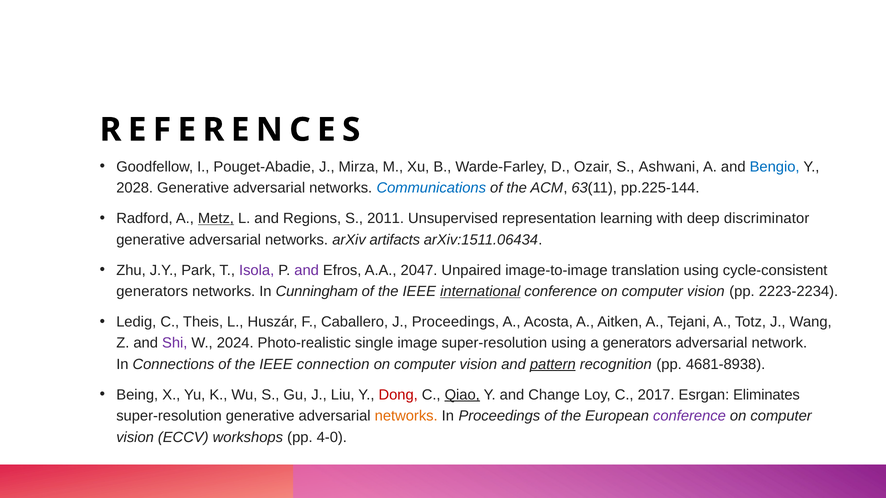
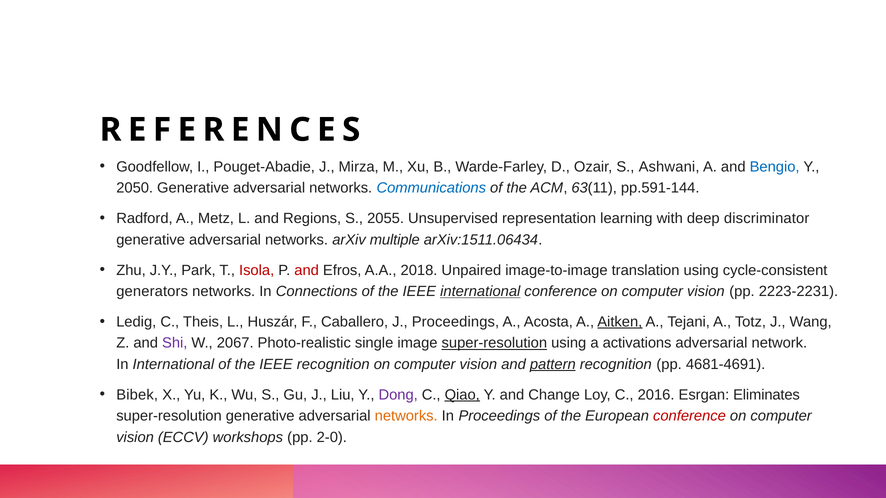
2028: 2028 -> 2050 (135, 188)
pp.225-144: pp.225-144 -> pp.591-144 (660, 188)
Metz underline: present -> none (216, 219)
2011: 2011 -> 2055 (386, 219)
artifacts: artifacts -> multiple (395, 240)
Isola colour: purple -> red (257, 270)
and colour: purple -> red (307, 270)
2047: 2047 -> 2018 (419, 270)
Cunningham: Cunningham -> Connections (317, 292)
2223-2234: 2223-2234 -> 2223-2231 (798, 292)
Aitken underline: none -> present (620, 322)
2024: 2024 -> 2067 (235, 343)
super-resolution underline: none -> present (494, 343)
a generators: generators -> activations (637, 343)
In Connections: Connections -> International (173, 365)
IEEE connection: connection -> recognition (333, 365)
4681-8938: 4681-8938 -> 4681-4691 (726, 365)
Being: Being -> Bibek (137, 395)
Dong colour: red -> purple (398, 395)
2017: 2017 -> 2016 (656, 395)
conference colour: purple -> red (689, 416)
4-0: 4-0 -> 2-0 (332, 438)
